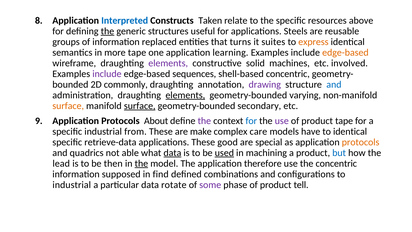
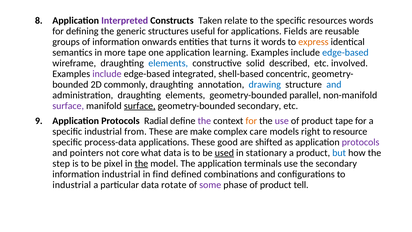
Interpreted colour: blue -> purple (125, 20)
resources above: above -> words (361, 20)
the underline: present -> none (107, 31)
Steels: Steels -> Fields (296, 31)
replaced: replaced -> onwards (159, 42)
it suites: suites -> words (273, 42)
edge-based colour: orange -> blue (345, 52)
elements colour: purple -> blue (168, 63)
machines: machines -> described (290, 63)
sequences: sequences -> integrated (194, 74)
drawing colour: purple -> blue (265, 84)
elements underline: present -> none (185, 95)
varying: varying -> parallel (305, 95)
surface colour: orange -> purple (68, 106)
About: About -> Radial (156, 121)
for colour: blue -> orange (251, 121)
have: have -> right (311, 131)
to identical: identical -> resource (350, 131)
retrieve-data: retrieve-data -> process-data (110, 142)
special: special -> shifted (269, 142)
protocols colour: orange -> purple (361, 142)
quadrics: quadrics -> pointers (87, 153)
able: able -> core (130, 153)
data underline: present -> none (172, 153)
machining: machining -> stationary (266, 153)
lead: lead -> step (61, 163)
then: then -> pixel (113, 163)
therefore: therefore -> terminals (263, 163)
the concentric: concentric -> secondary (336, 163)
information supposed: supposed -> industrial (121, 174)
